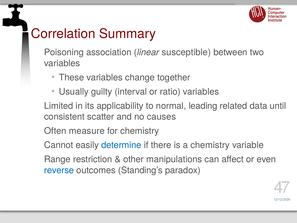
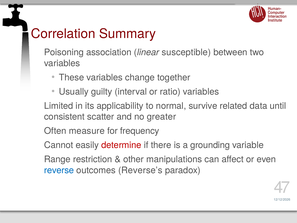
leading: leading -> survive (203, 106)
causes: causes -> greater (161, 117)
for chemistry: chemistry -> frequency (140, 131)
determine colour: blue -> red (121, 145)
a chemistry: chemistry -> grounding (210, 145)
Standing’s: Standing’s -> Reverse’s (140, 170)
